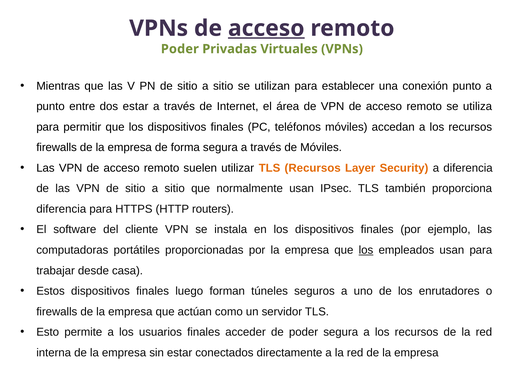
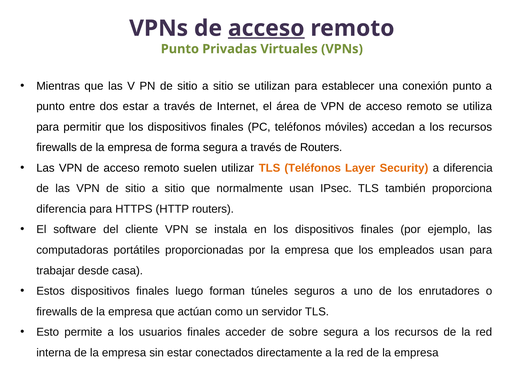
Poder: Poder -> Punto (180, 49)
de Móviles: Móviles -> Routers (321, 147)
TLS Recursos: Recursos -> Teléfonos (313, 168)
los underline: present -> none (366, 250)
de poder: poder -> sobre (303, 332)
